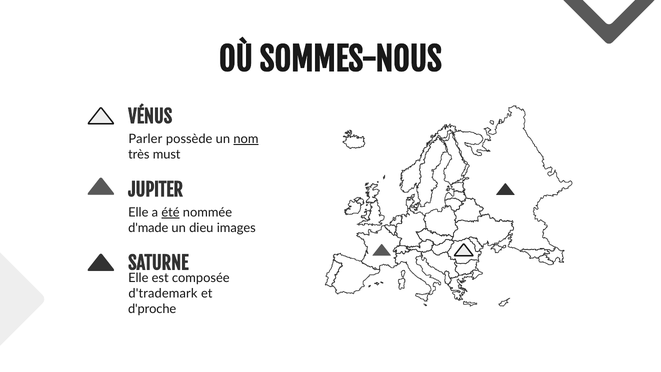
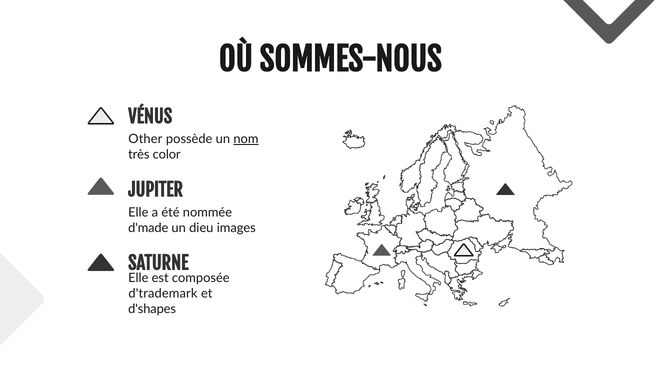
Parler: Parler -> Other (145, 139)
must: must -> color (167, 154)
été underline: present -> none (171, 212)
d'proche: d'proche -> d'shapes (152, 309)
